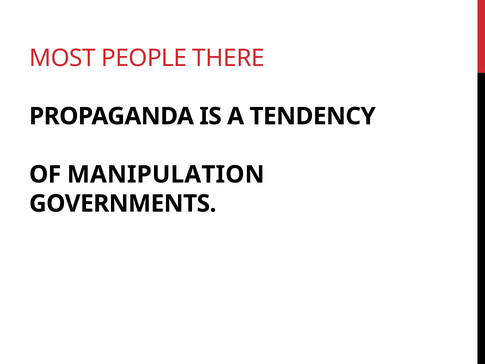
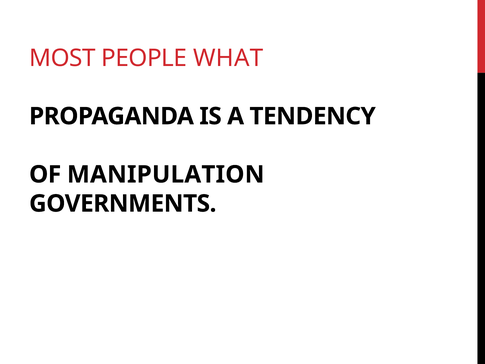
THERE: THERE -> WHAT (228, 58)
